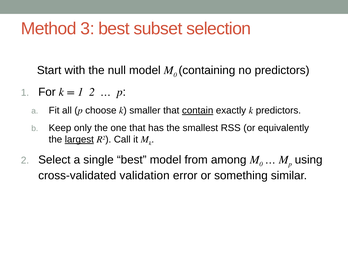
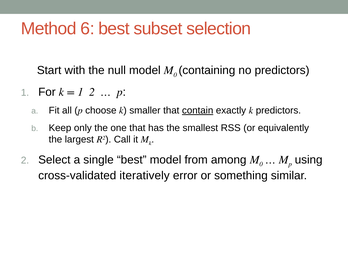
3: 3 -> 6 (87, 29)
largest underline: present -> none (79, 139)
validation: validation -> iteratively (145, 176)
